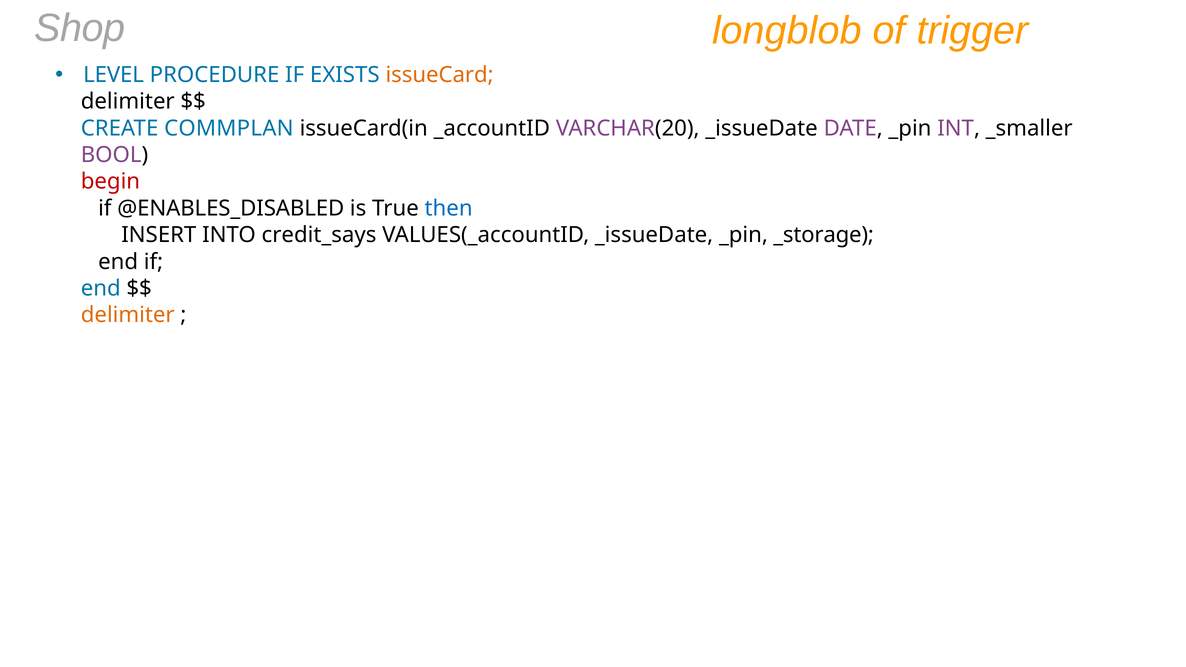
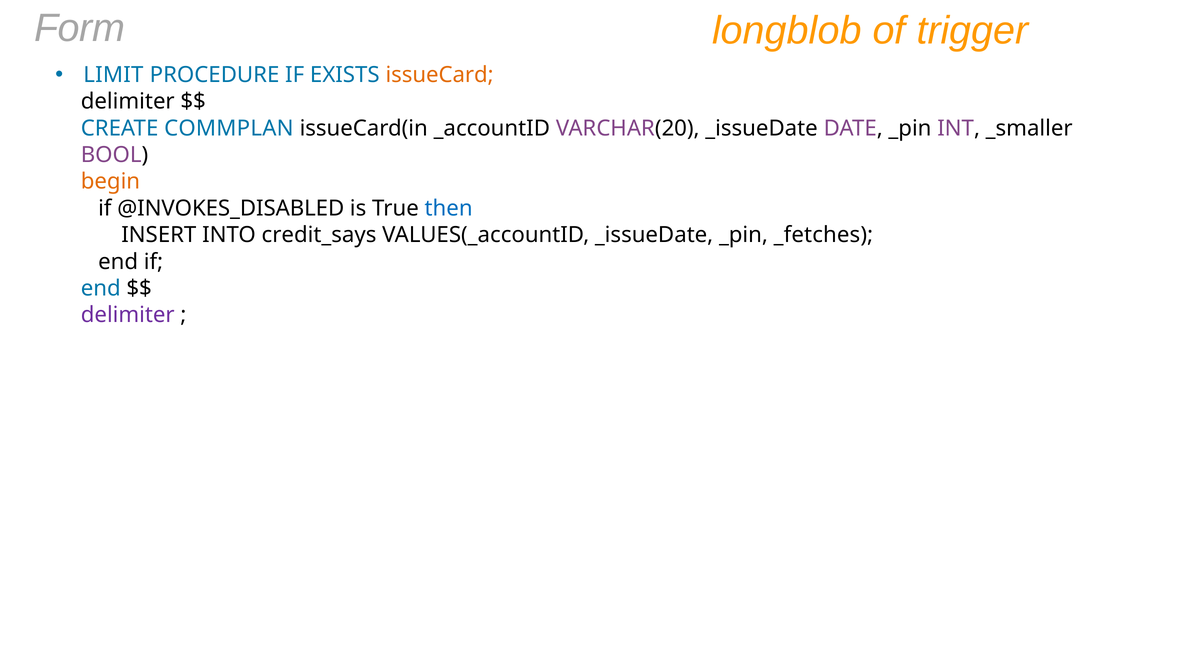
Shop: Shop -> Form (80, 28)
LEVEL: LEVEL -> LIMIT (113, 75)
begin colour: red -> orange (110, 182)
@ENABLES_DISABLED: @ENABLES_DISABLED -> @INVOKES_DISABLED (231, 208)
_storage: _storage -> _fetches (823, 235)
delimiter colour: orange -> purple (128, 315)
